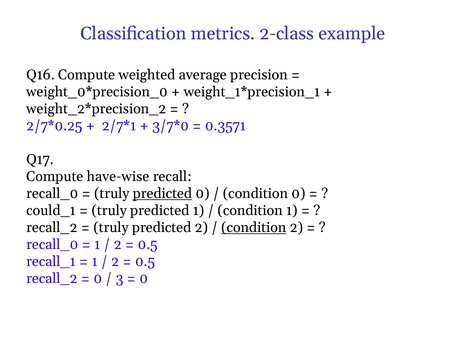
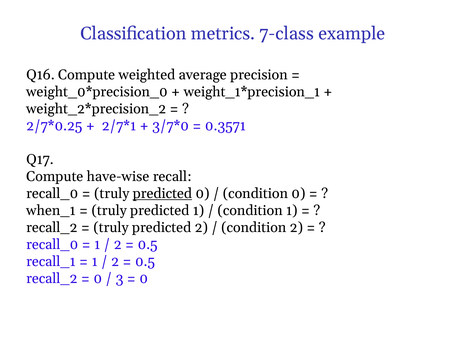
2-class: 2-class -> 7-class (287, 33)
could_1: could_1 -> when_1 (51, 210)
condition underline: present -> none (254, 227)
